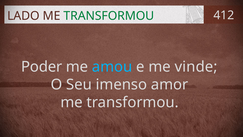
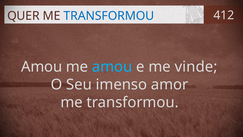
LADO: LADO -> QUER (23, 16)
TRANSFORMOU colour: green -> blue (109, 16)
Poder: Poder -> Amou (42, 67)
